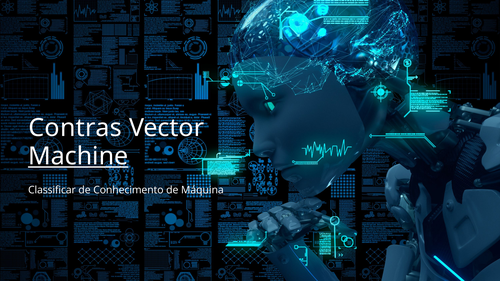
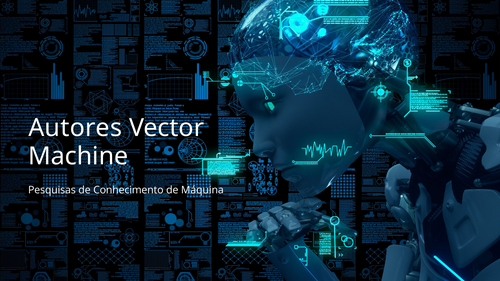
Contras: Contras -> Autores (75, 128)
Machine underline: present -> none (78, 156)
Classificar: Classificar -> Pesquisas (52, 190)
